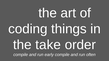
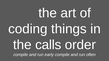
take: take -> calls (48, 45)
